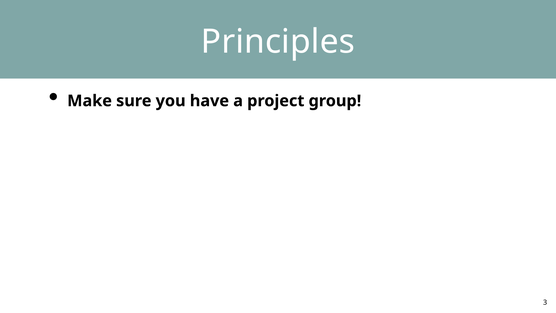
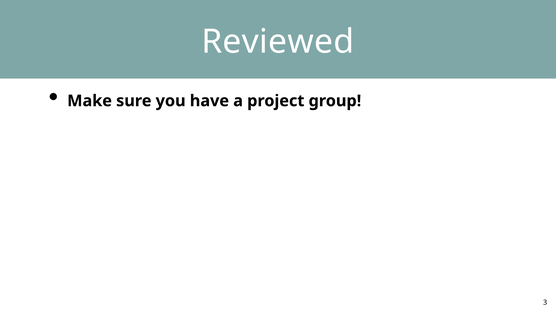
Principles: Principles -> Reviewed (278, 42)
